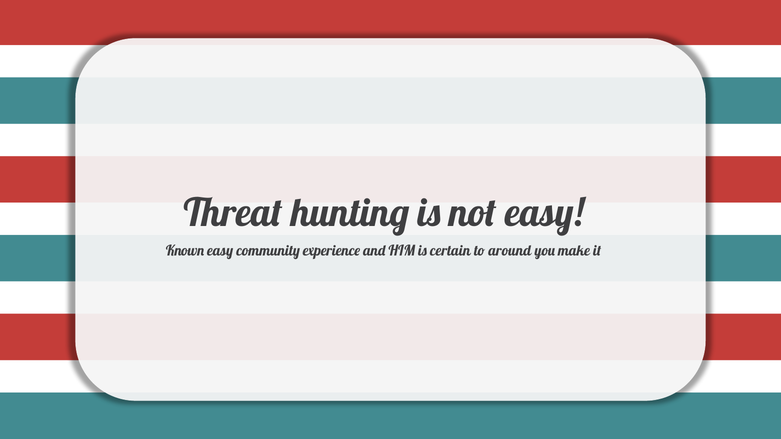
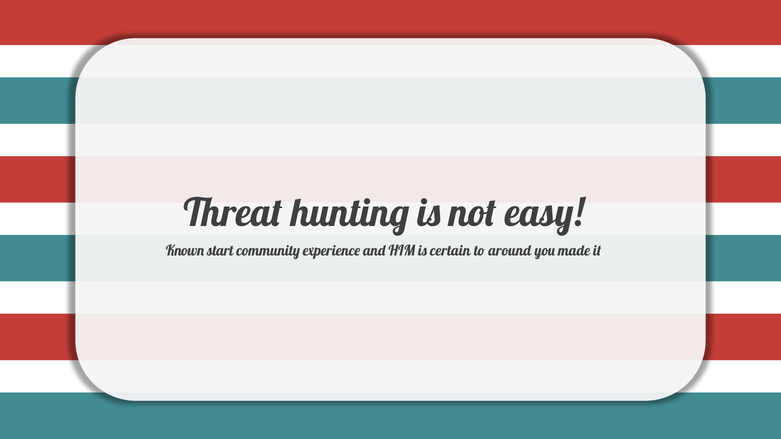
Known easy: easy -> start (220, 251)
make: make -> made (574, 251)
